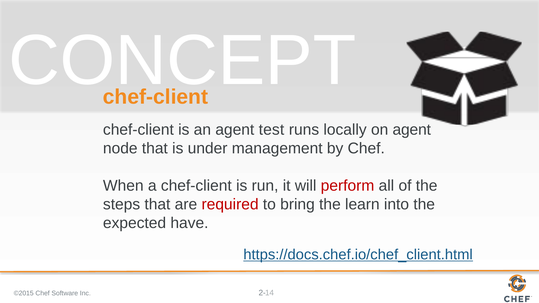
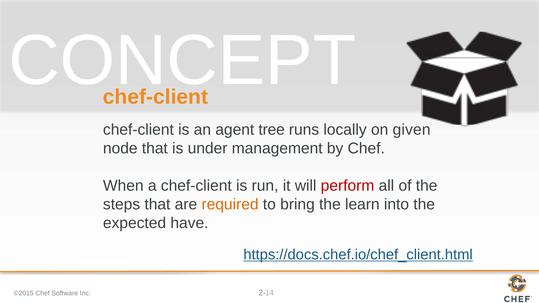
test: test -> tree (272, 130)
on agent: agent -> given (412, 130)
required colour: red -> orange (230, 204)
